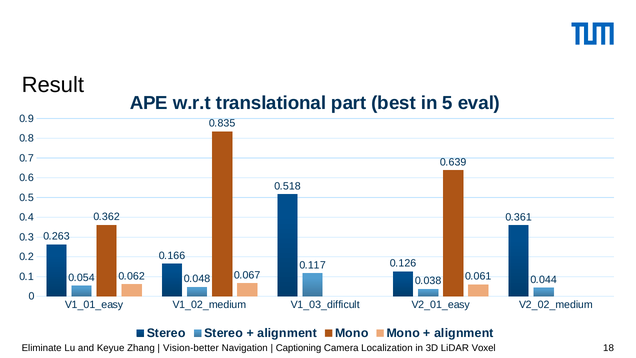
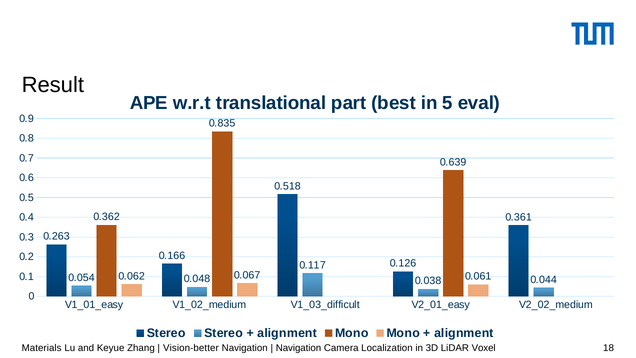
Eliminate: Eliminate -> Materials (42, 348)
Captioning: Captioning -> Navigation (299, 348)
